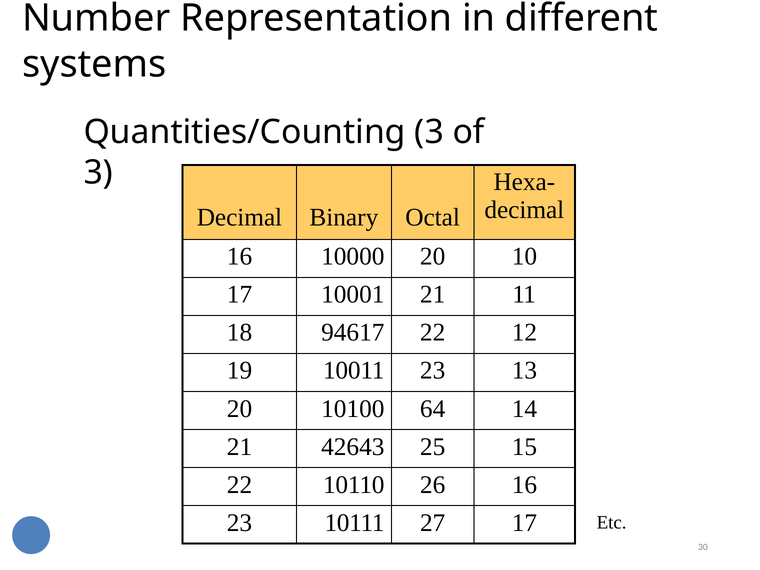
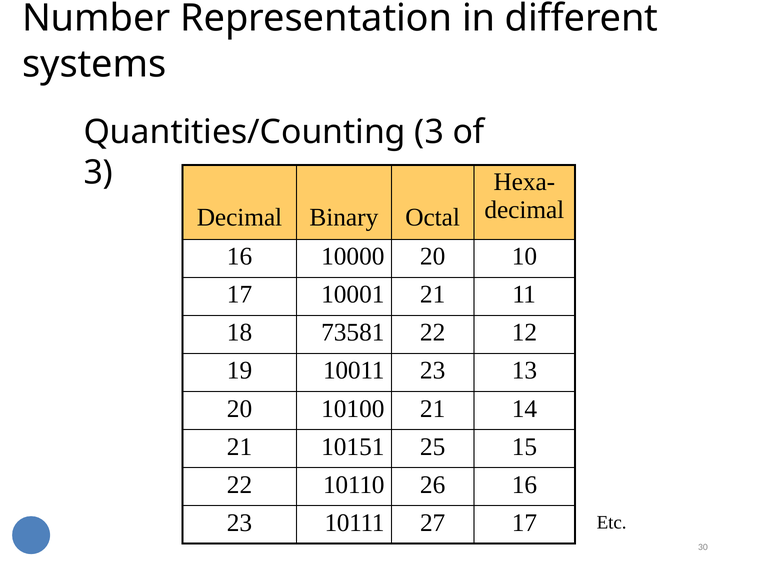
94617: 94617 -> 73581 (353, 333)
10100 64: 64 -> 21 (433, 409)
42643: 42643 -> 10151 (353, 447)
